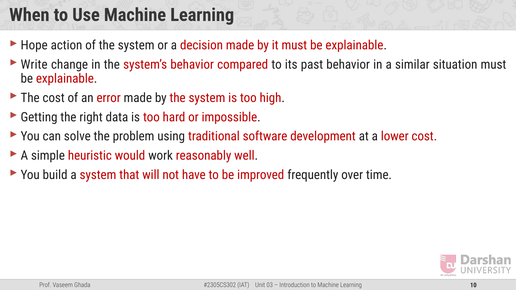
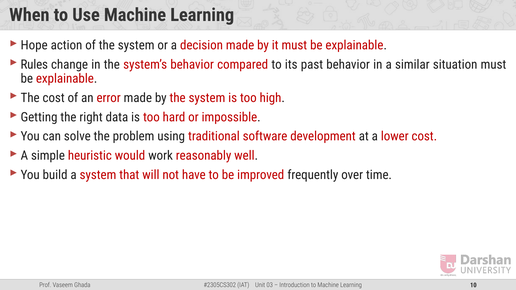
Write: Write -> Rules (34, 65)
